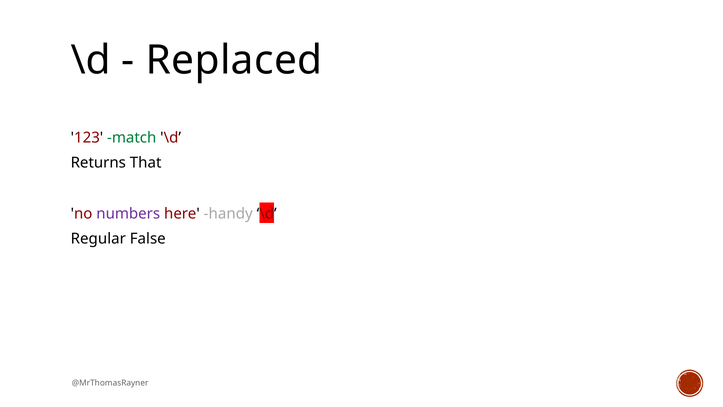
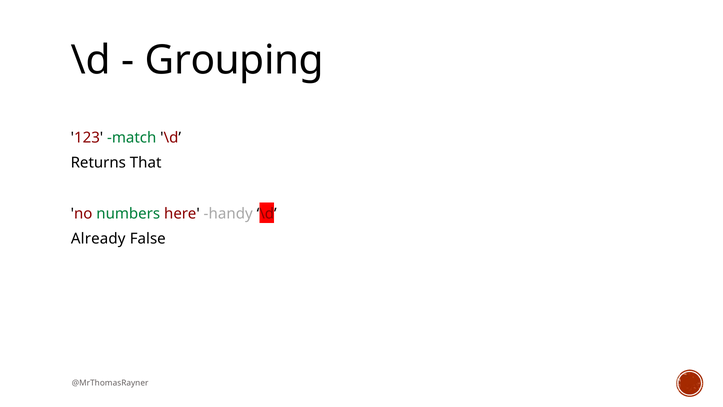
Replaced: Replaced -> Grouping (234, 60)
numbers colour: purple -> green (128, 213)
Regular: Regular -> Already (98, 239)
